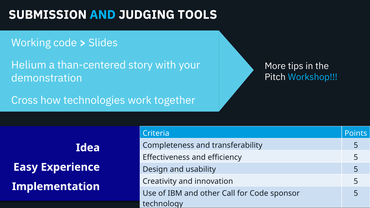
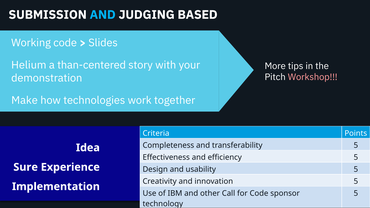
TOOLS: TOOLS -> BASED (198, 15)
Workshop colour: light blue -> pink (313, 77)
Cross: Cross -> Make (25, 100)
Easy: Easy -> Sure (26, 167)
